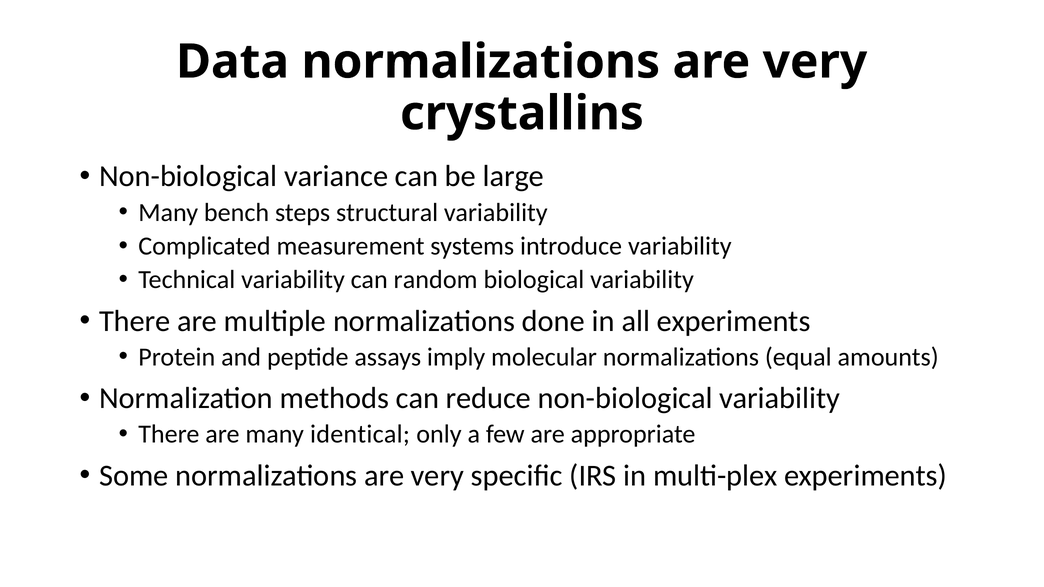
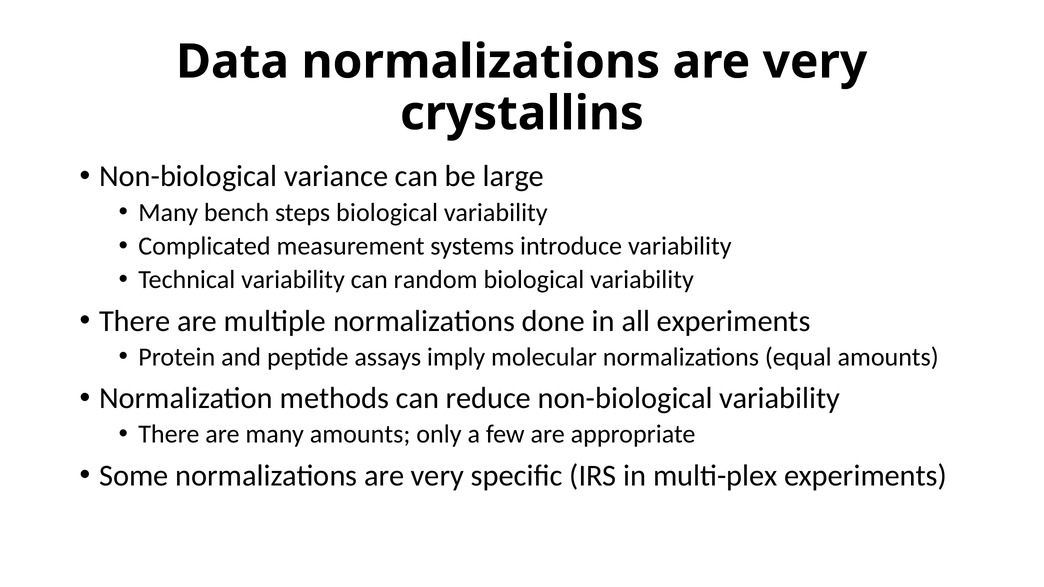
steps structural: structural -> biological (387, 213)
many identical: identical -> amounts (360, 434)
